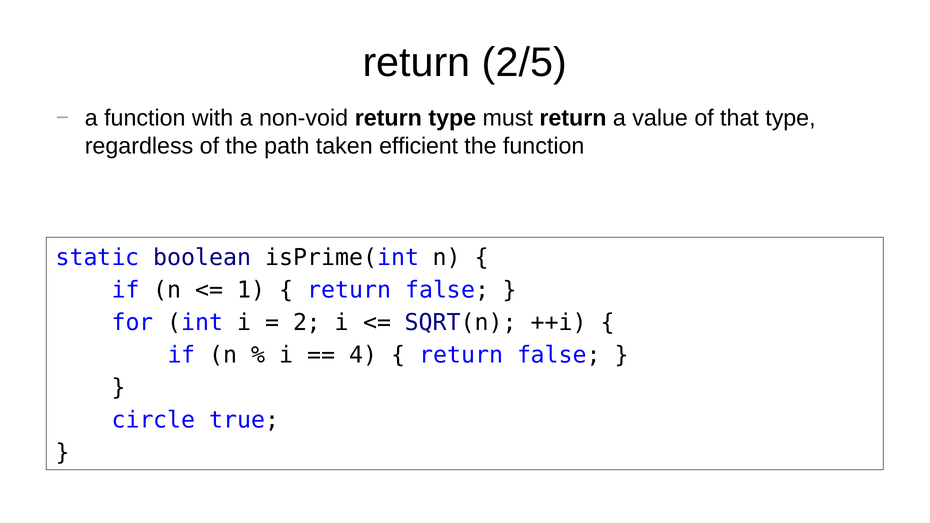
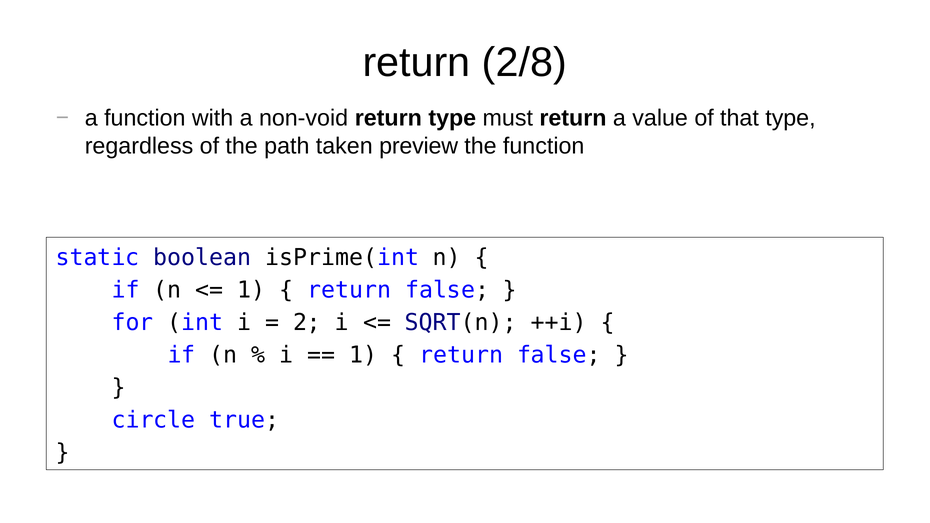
2/5: 2/5 -> 2/8 (524, 63)
efficient: efficient -> preview (419, 146)
4: 4 -> 1 (363, 355)
